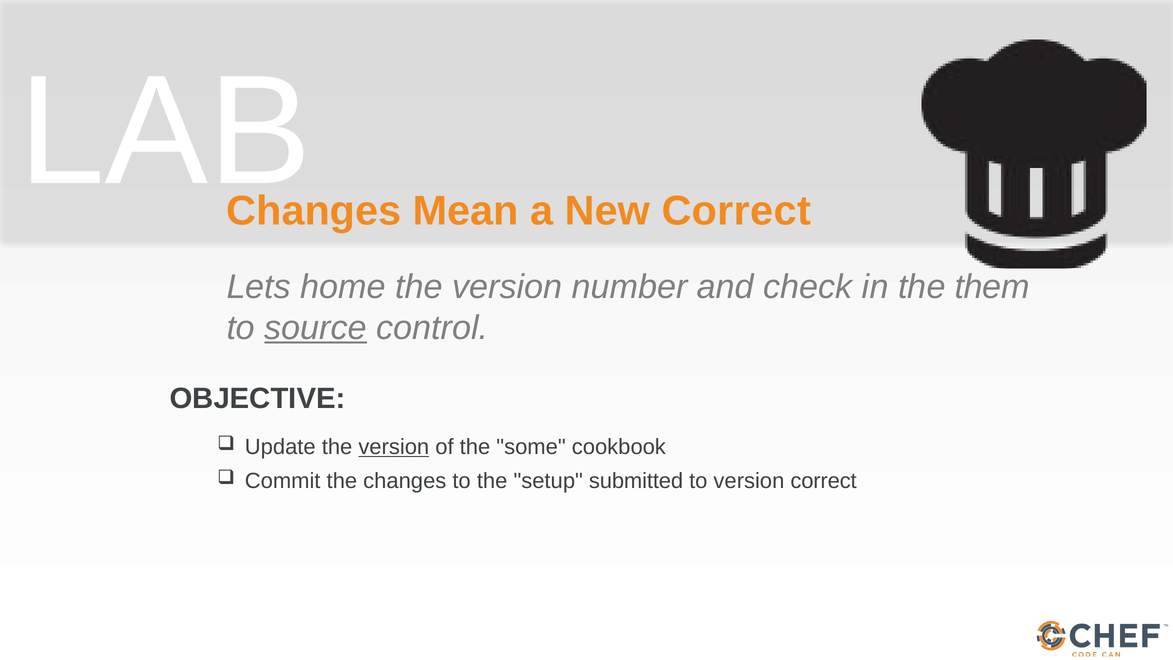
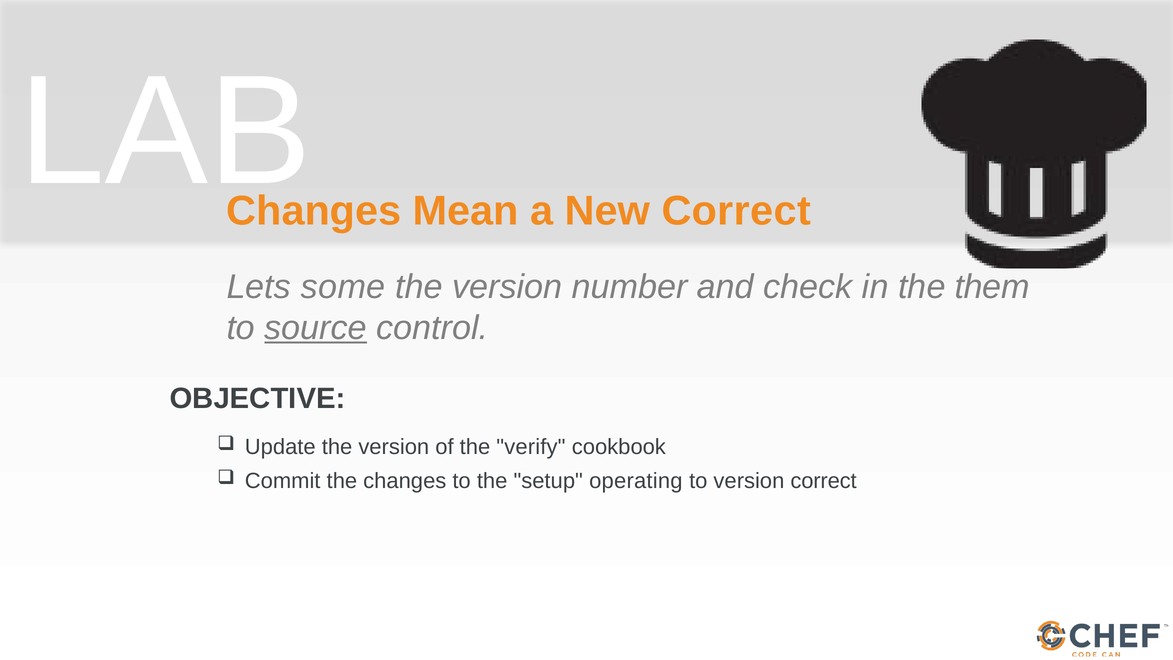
home: home -> some (343, 287)
version underline: present -> none (394, 447)
some: some -> verify (531, 447)
submitted: submitted -> operating (636, 481)
